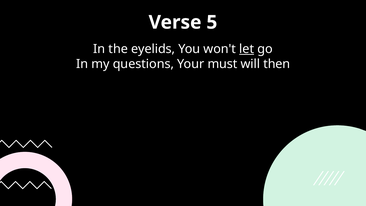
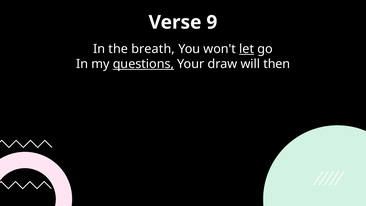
5: 5 -> 9 (212, 22)
eyelids: eyelids -> breath (153, 49)
questions underline: none -> present (143, 64)
must: must -> draw (222, 64)
